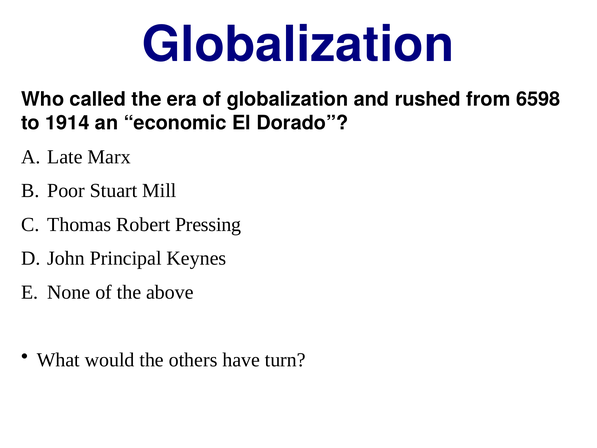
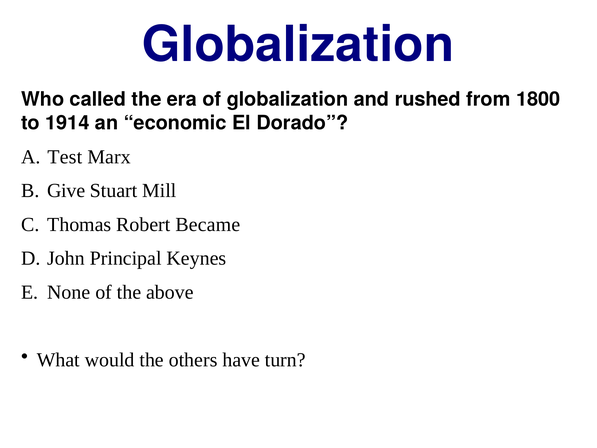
6598: 6598 -> 1800 (538, 99)
Late: Late -> Test (65, 157)
Poor: Poor -> Give (66, 191)
Pressing: Pressing -> Became (208, 224)
